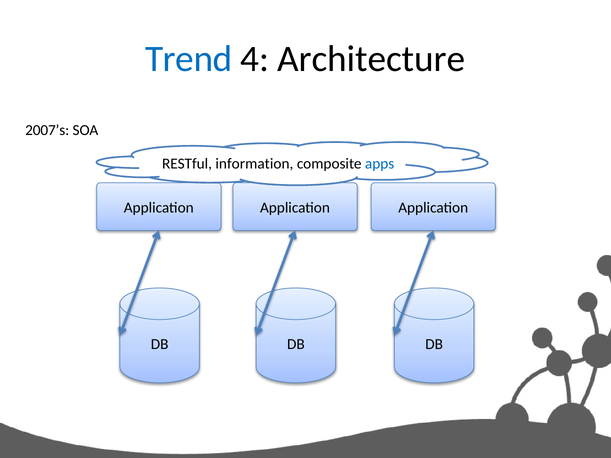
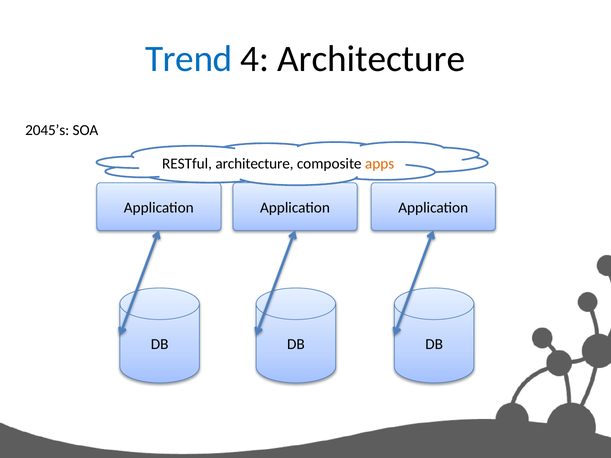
2007’s: 2007’s -> 2045’s (47, 130)
RESTful information: information -> architecture (254, 164)
apps colour: blue -> orange (380, 164)
